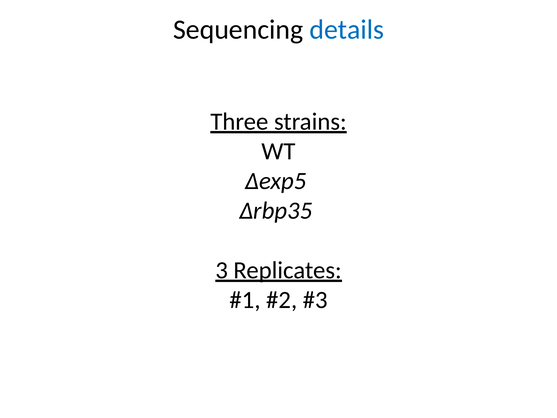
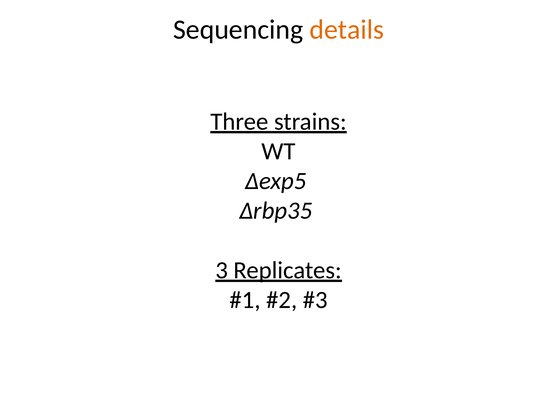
details colour: blue -> orange (347, 30)
